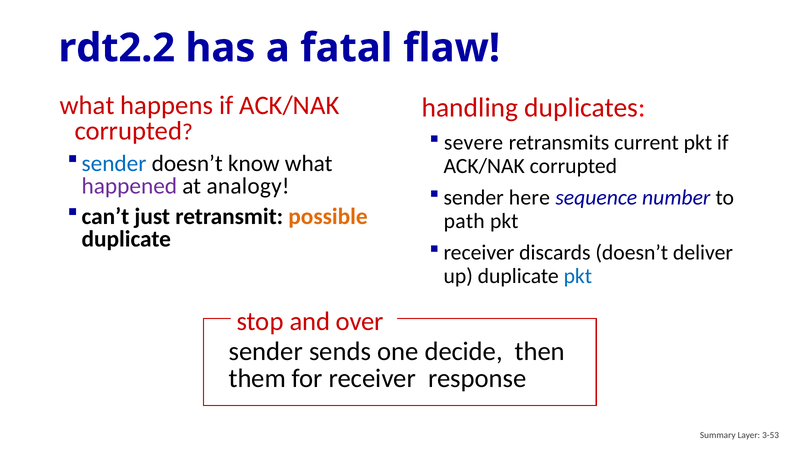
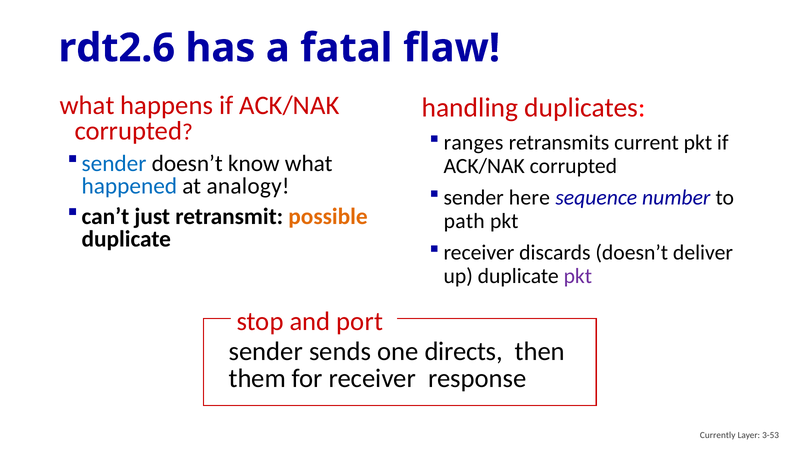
rdt2.2: rdt2.2 -> rdt2.6 (117, 48)
severe: severe -> ranges (474, 143)
happened colour: purple -> blue (129, 186)
pkt colour: blue -> purple (578, 276)
over: over -> port (360, 321)
decide: decide -> directs (464, 351)
Summary: Summary -> Currently (718, 435)
